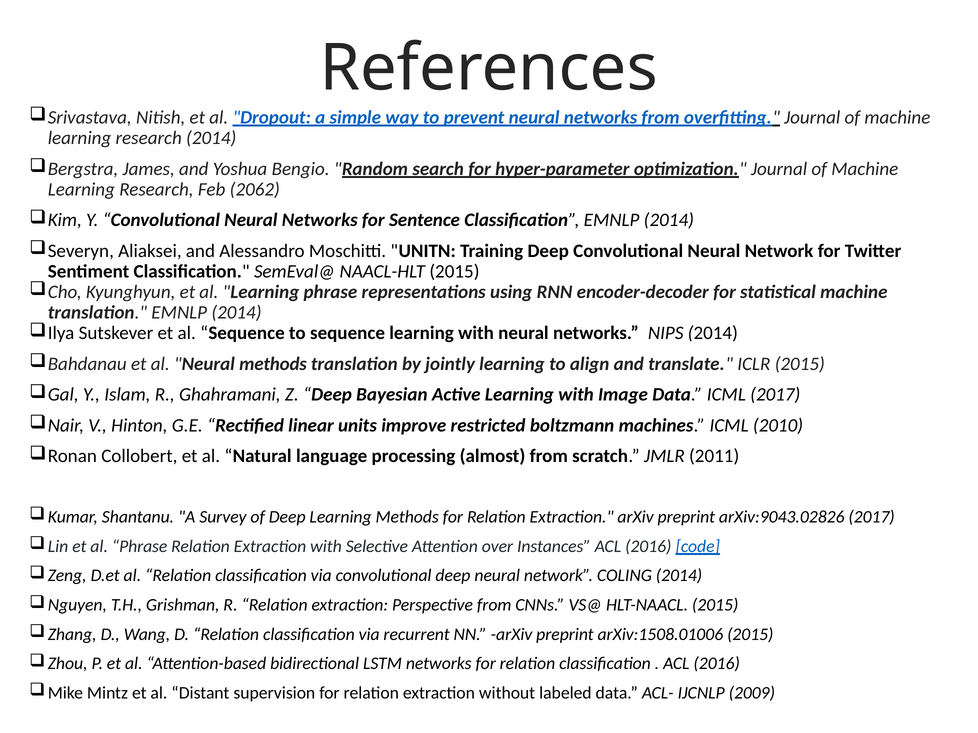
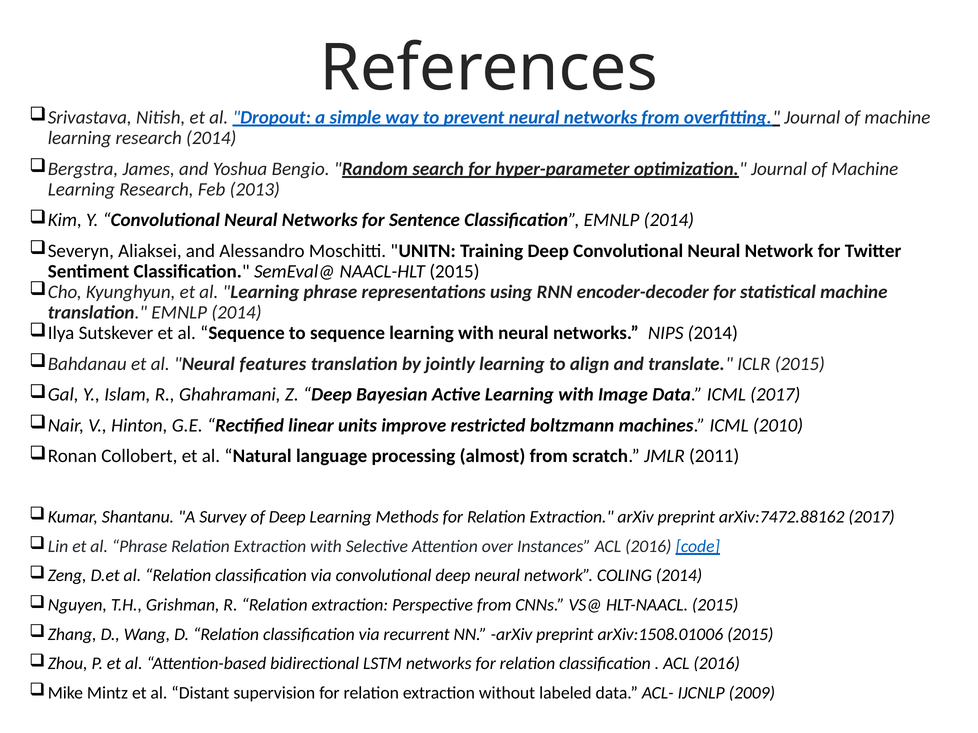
2062: 2062 -> 2013 (255, 190)
Neural methods: methods -> features (273, 364)
arXiv:9043.02826: arXiv:9043.02826 -> arXiv:7472.88162 (782, 517)
